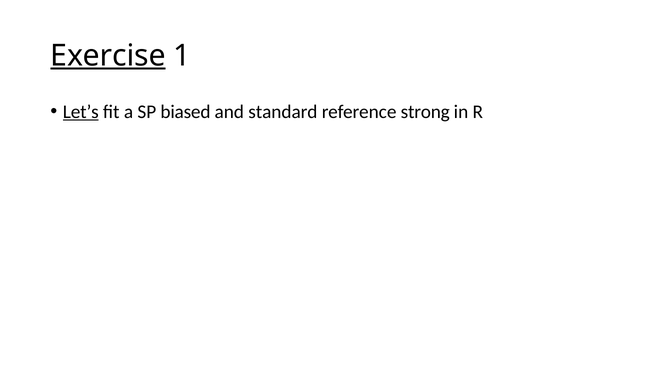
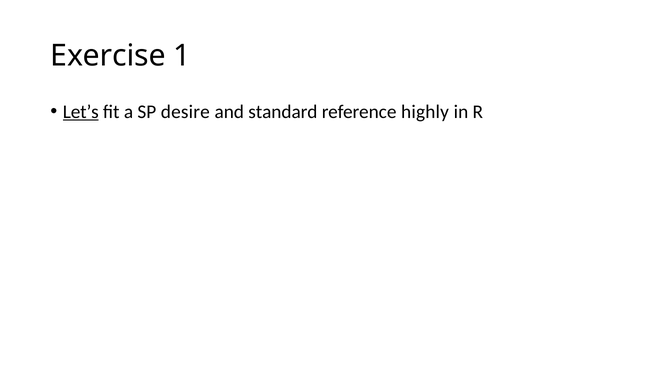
Exercise underline: present -> none (108, 56)
biased: biased -> desire (185, 112)
strong: strong -> highly (425, 112)
